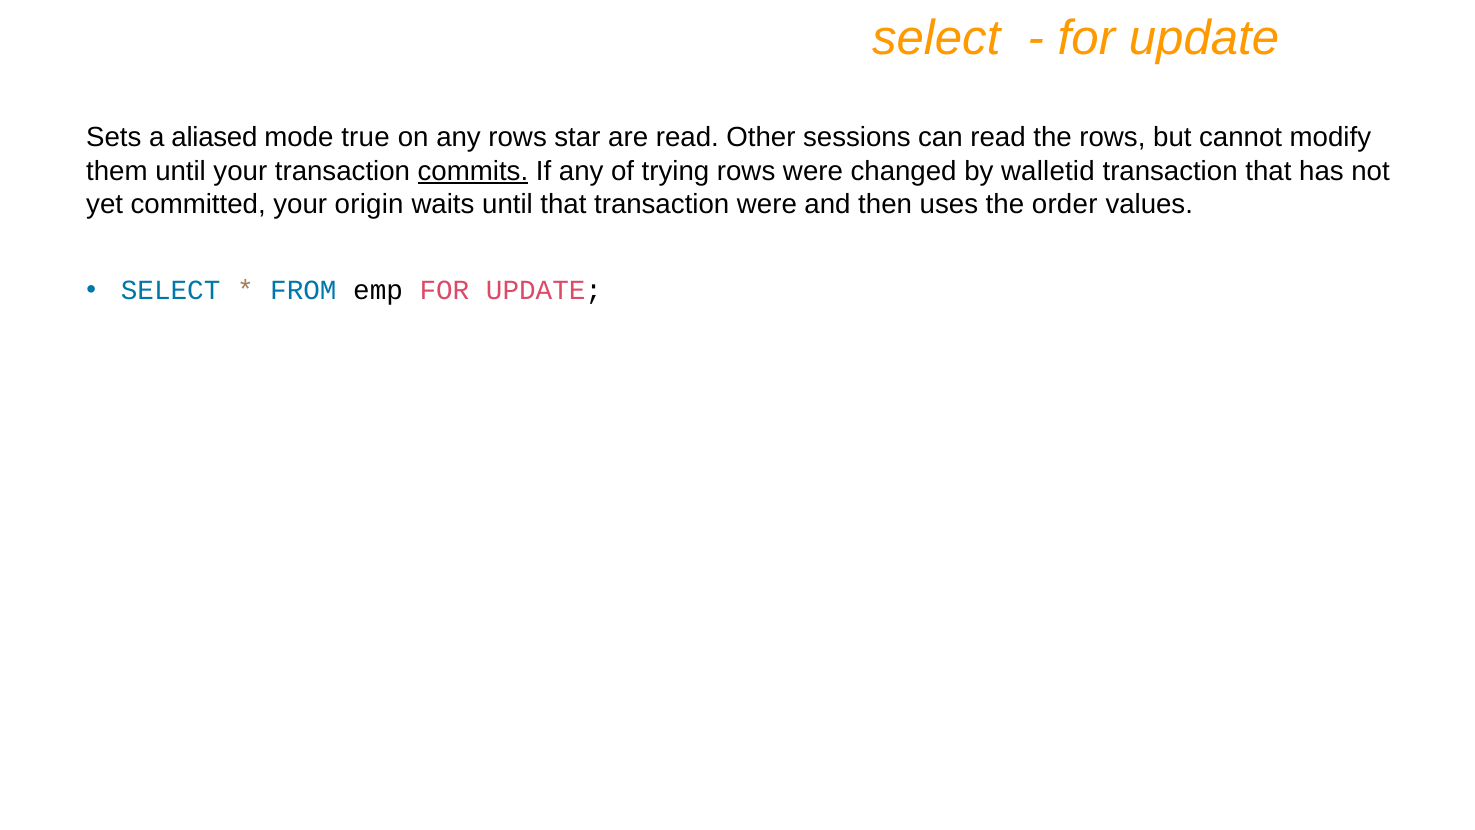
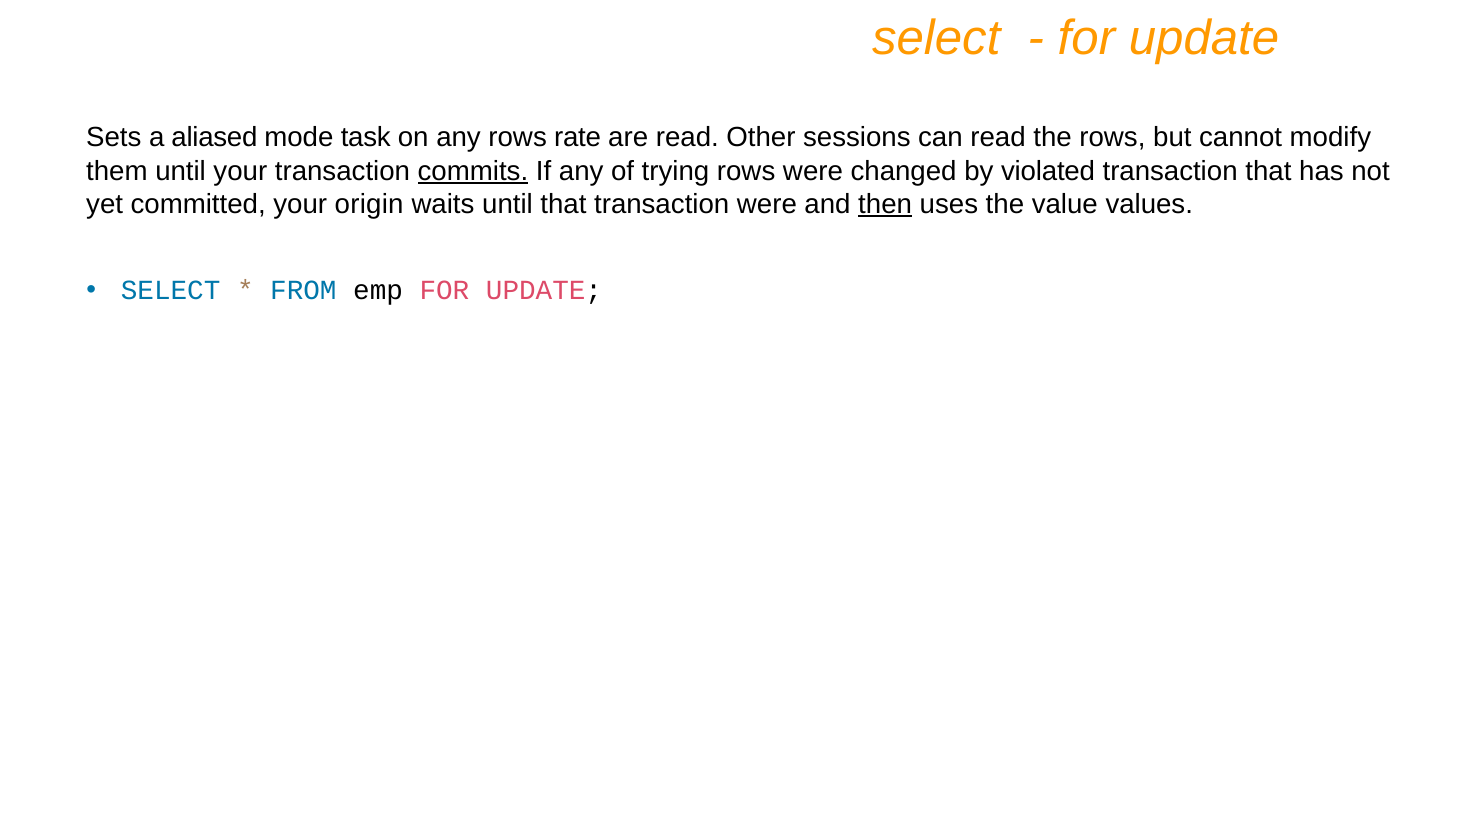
true: true -> task (366, 138)
star: star -> rate (578, 138)
walletid: walletid -> violated (1048, 171)
then underline: none -> present (885, 204)
order: order -> value (1065, 204)
